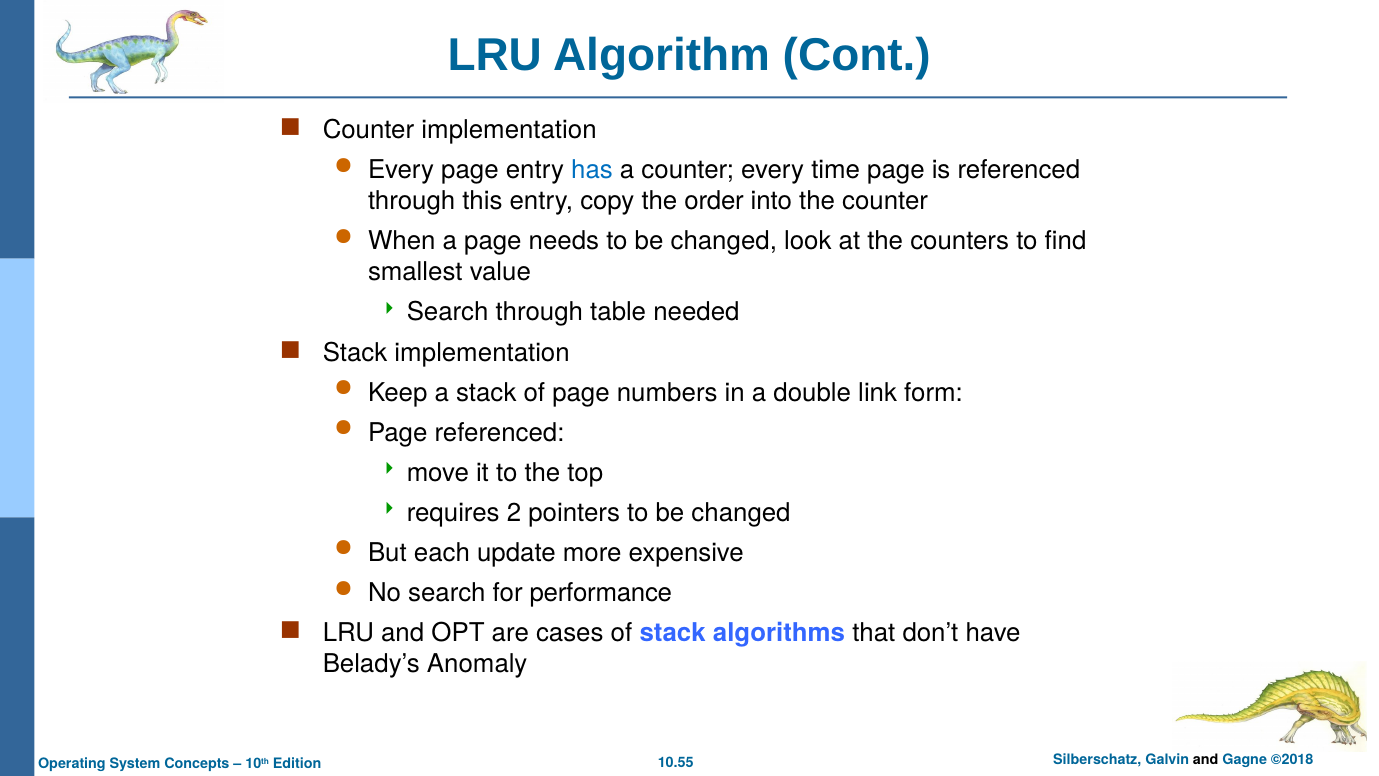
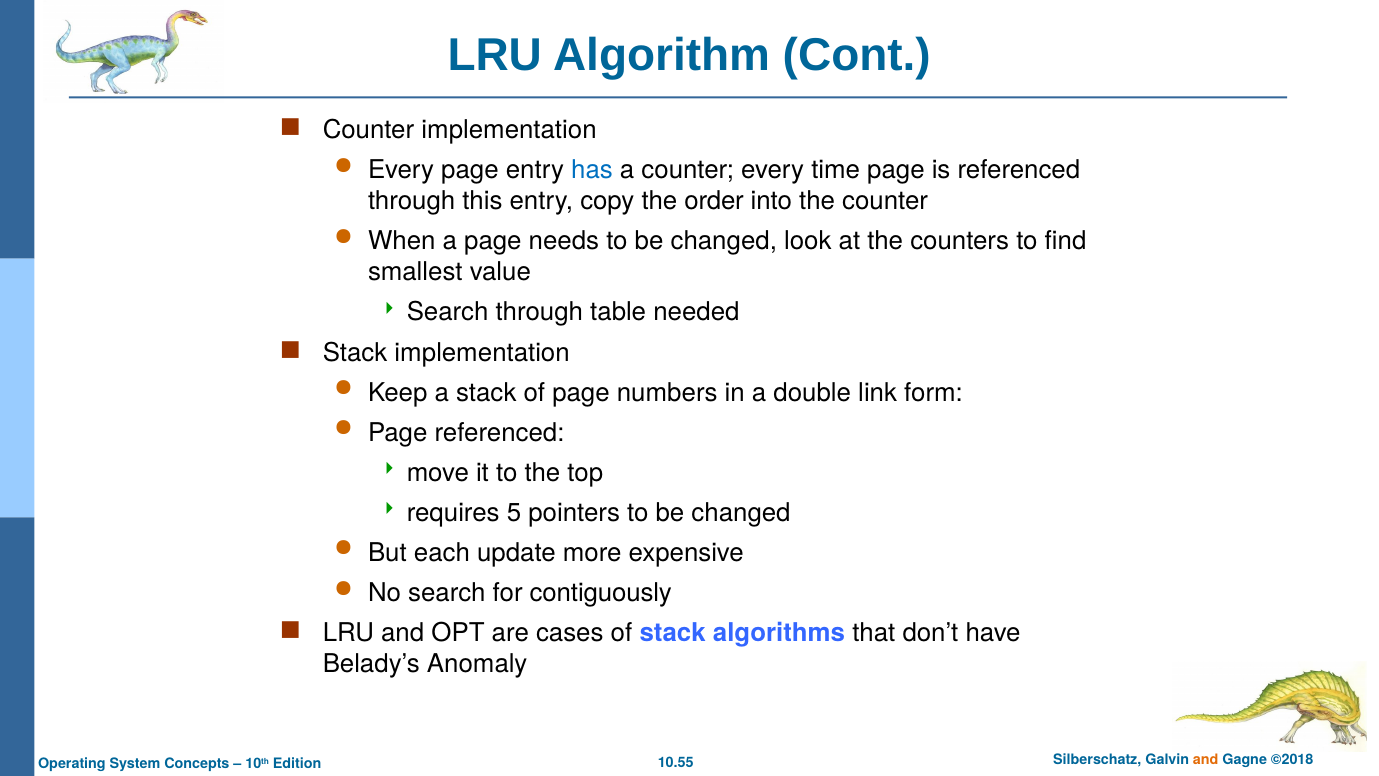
2: 2 -> 5 (514, 513)
performance: performance -> contiguously (601, 593)
and colour: black -> orange (1206, 760)
